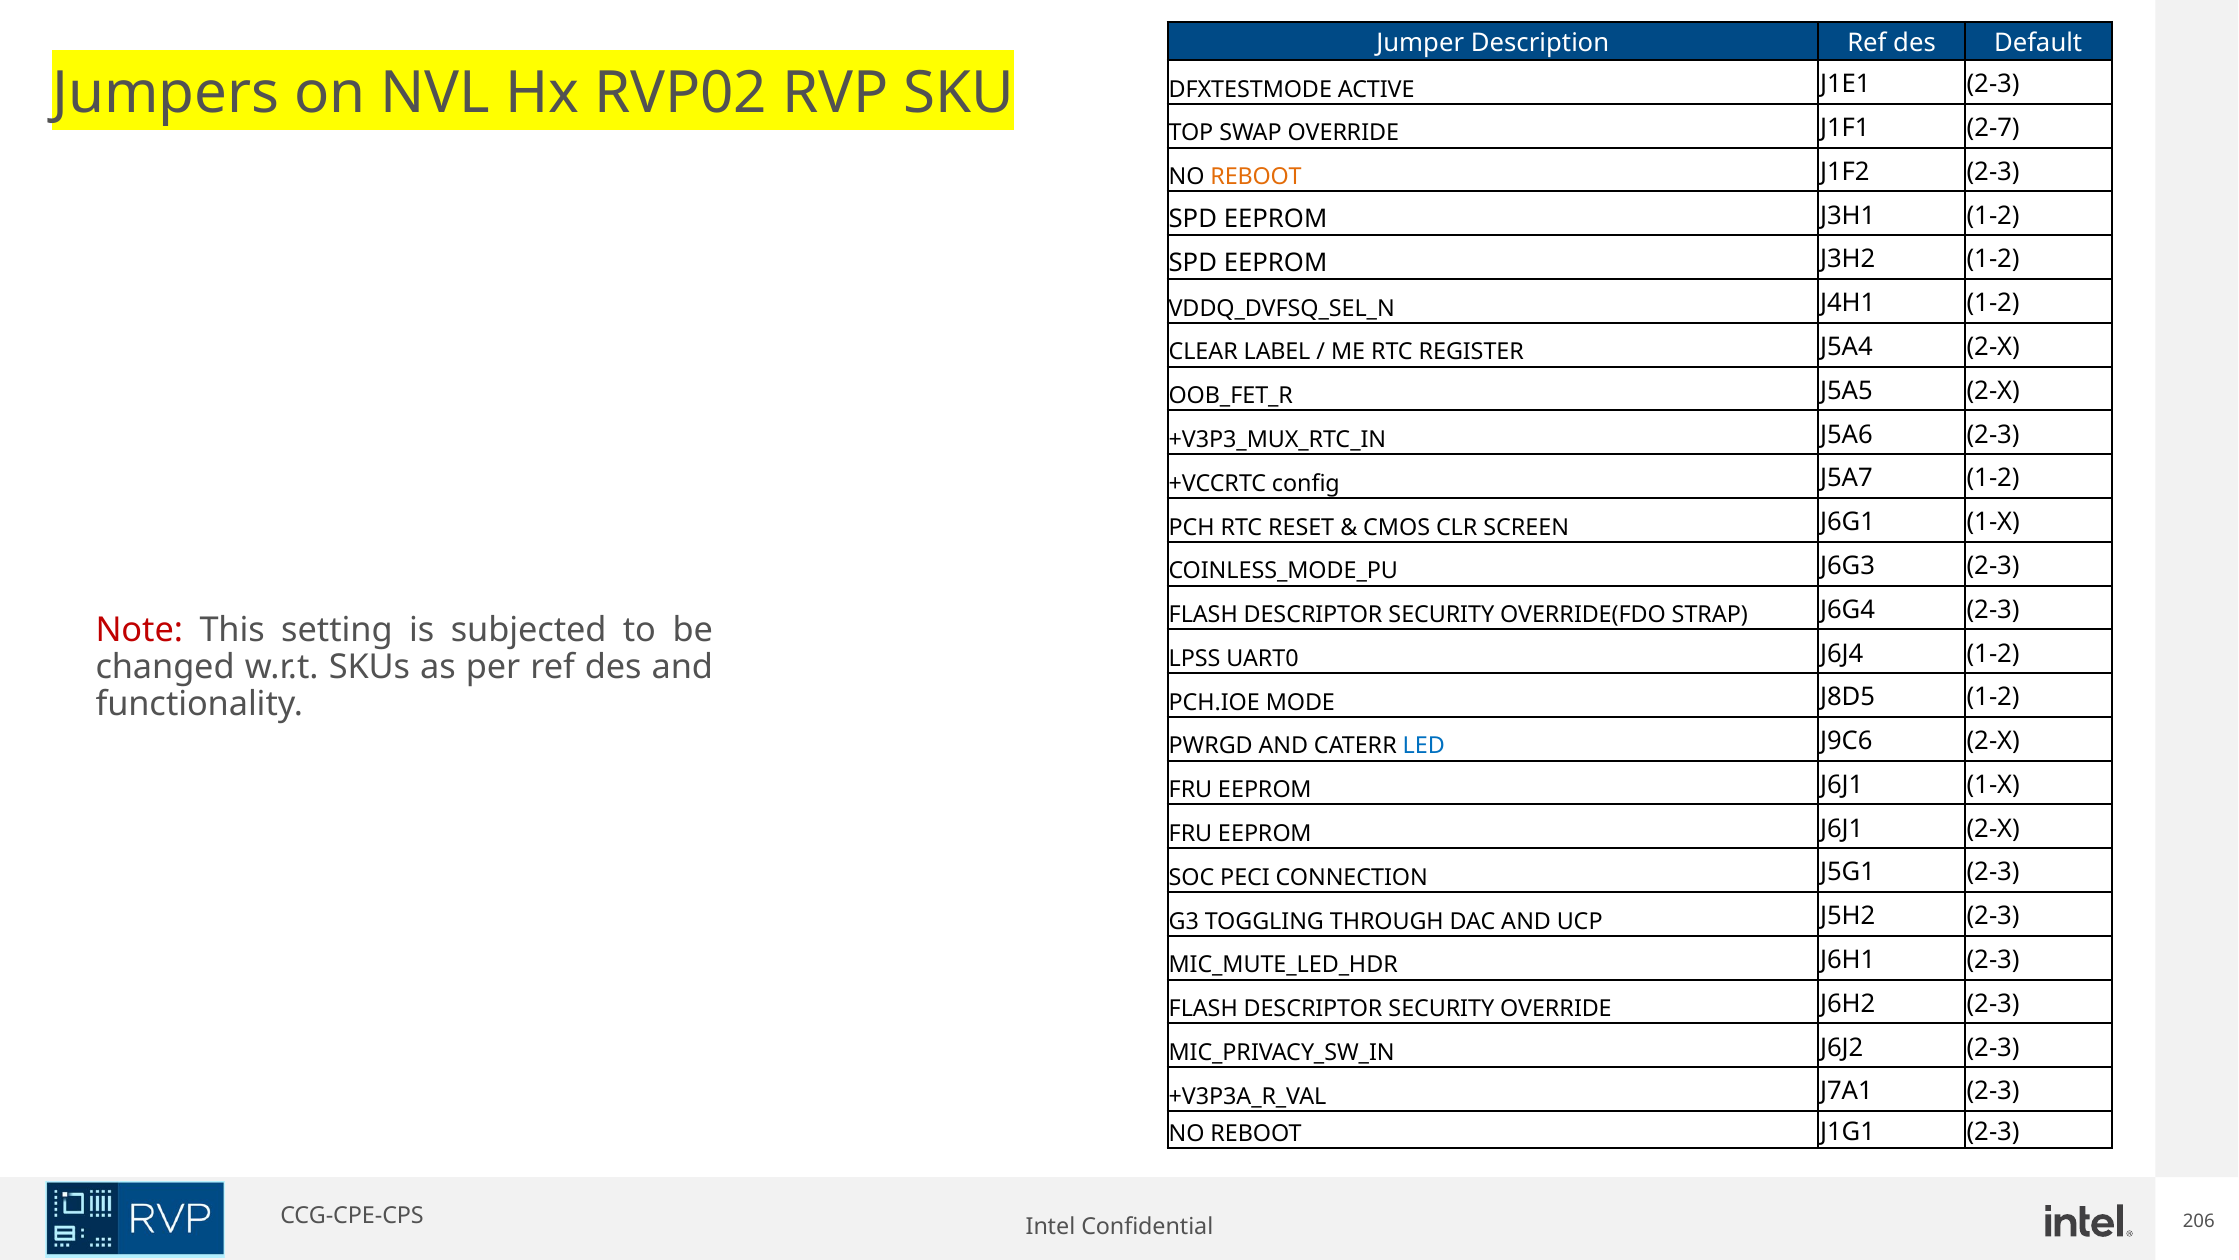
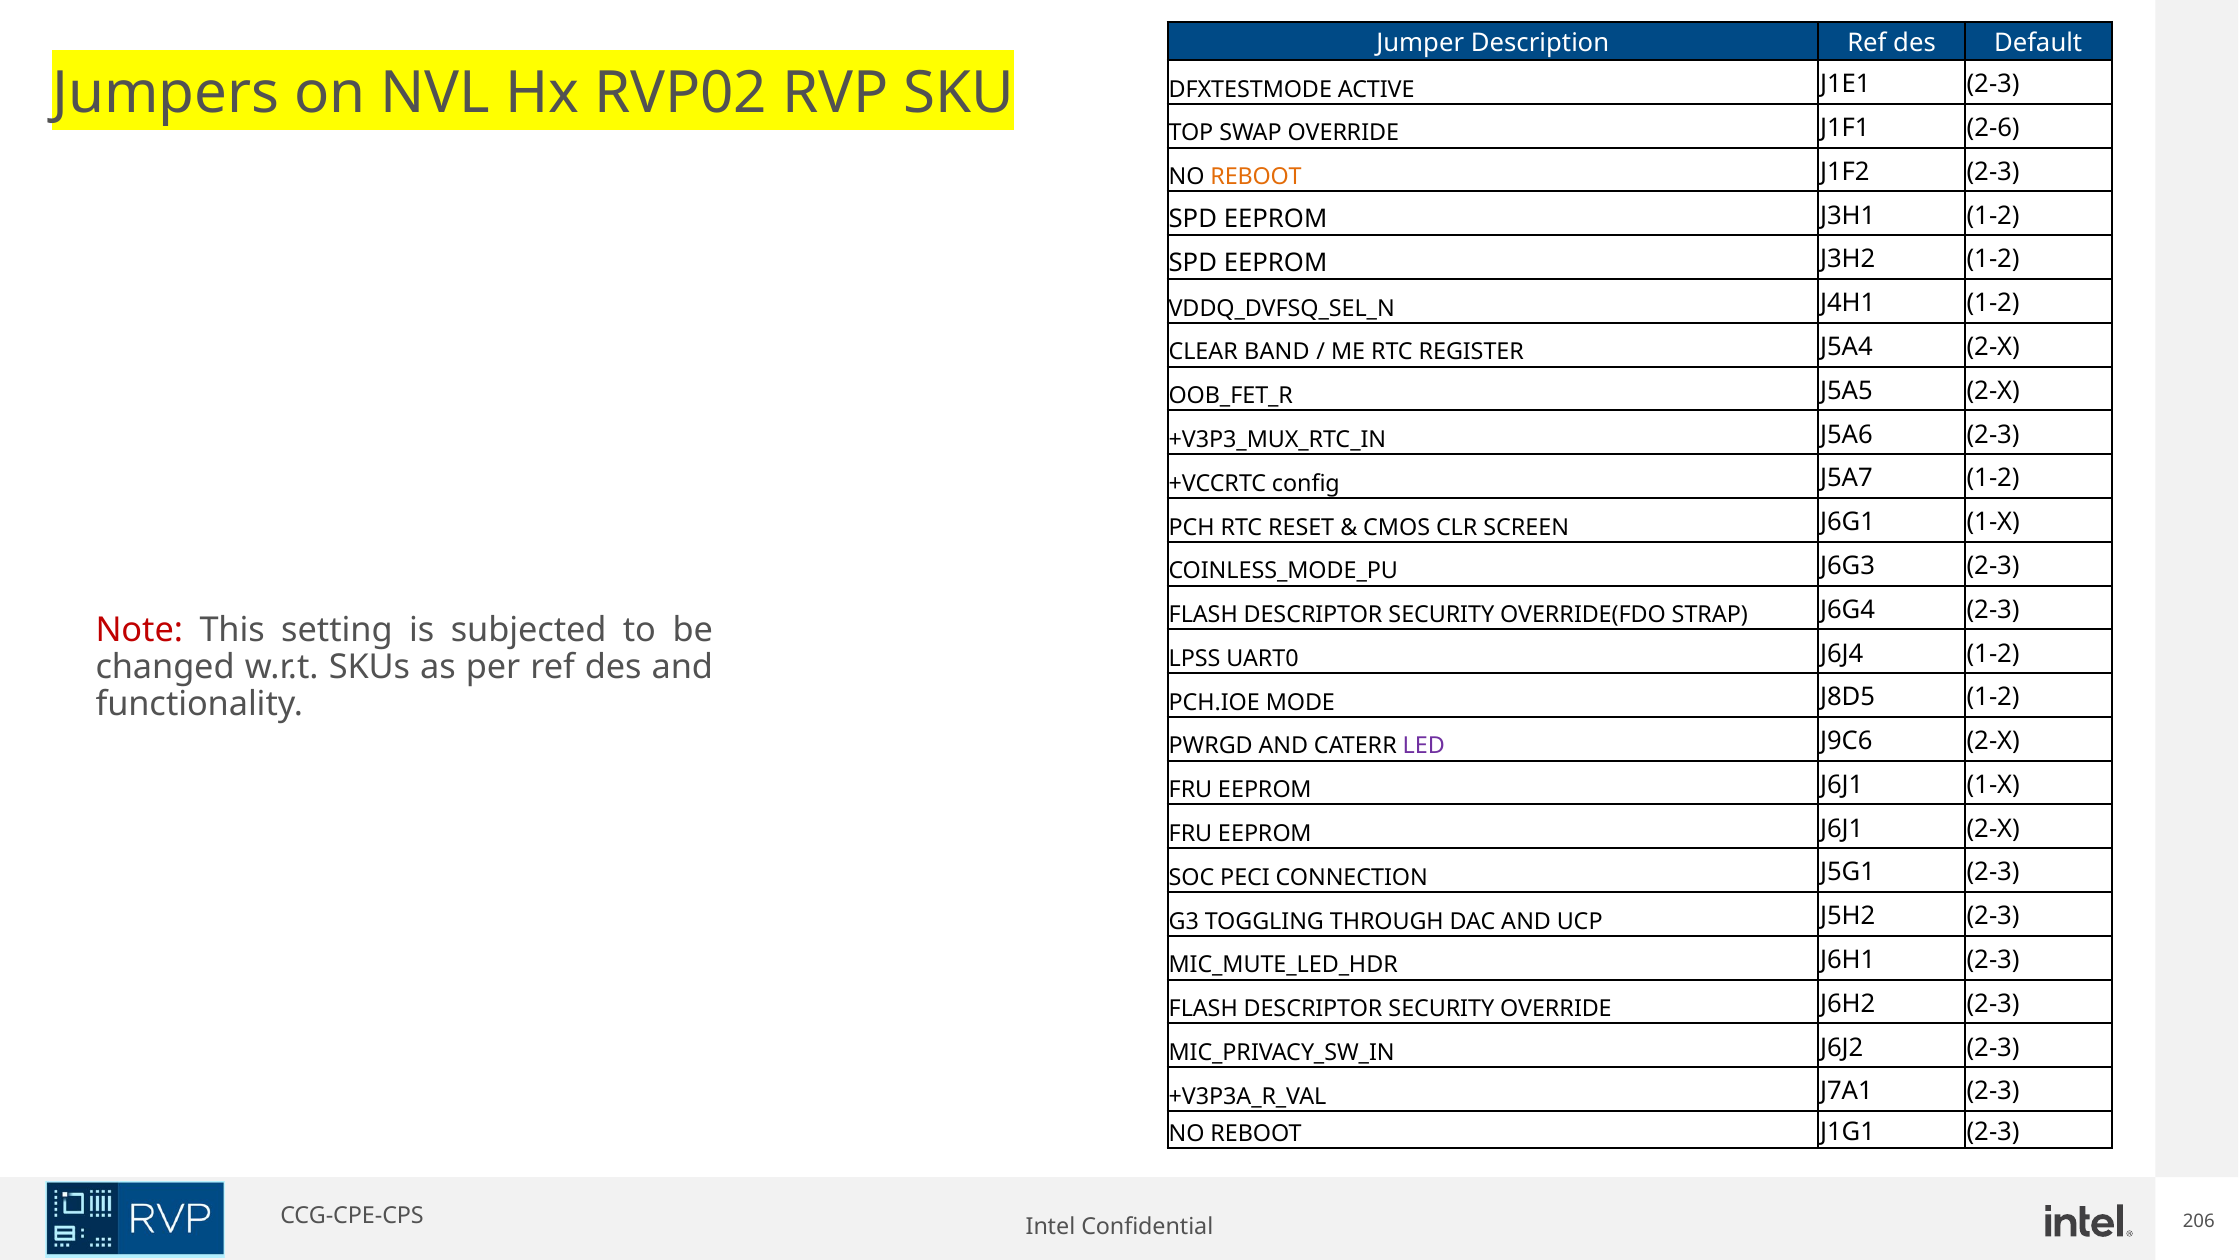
2-7: 2-7 -> 2-6 (1993, 128)
LABEL: LABEL -> BAND (1277, 352)
LED colour: blue -> purple (1424, 746)
